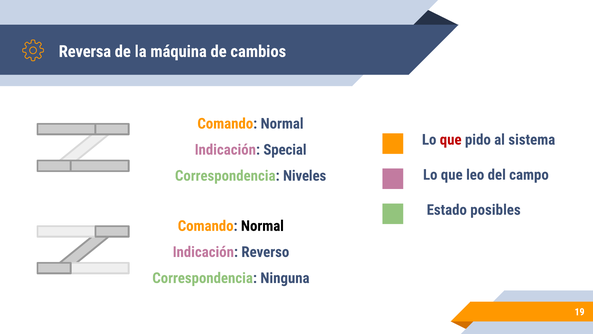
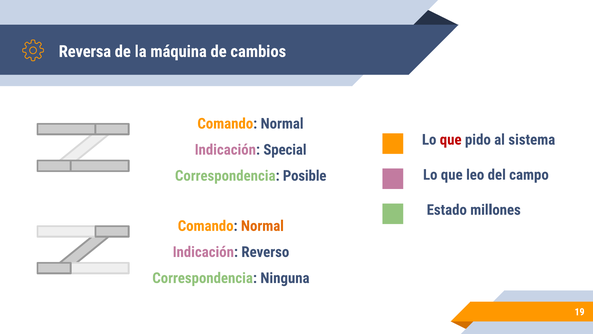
Niveles: Niveles -> Posible (305, 176)
posibles: posibles -> millones (496, 210)
Normal colour: black -> orange (262, 226)
